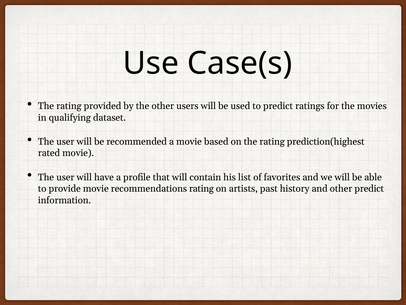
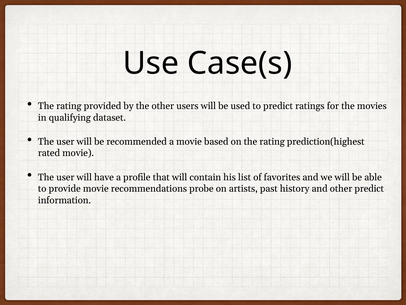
recommendations rating: rating -> probe (201, 188)
